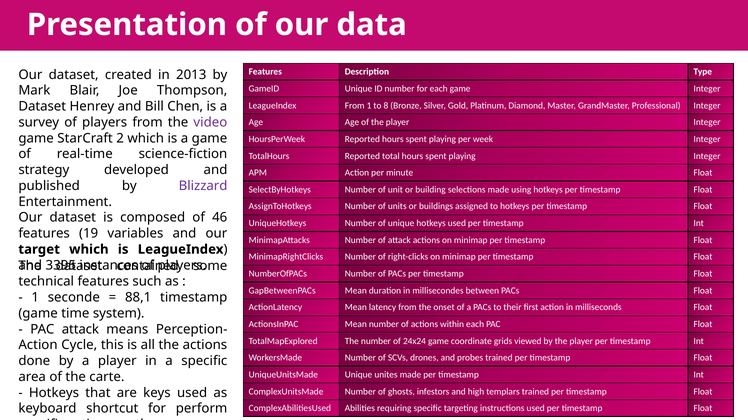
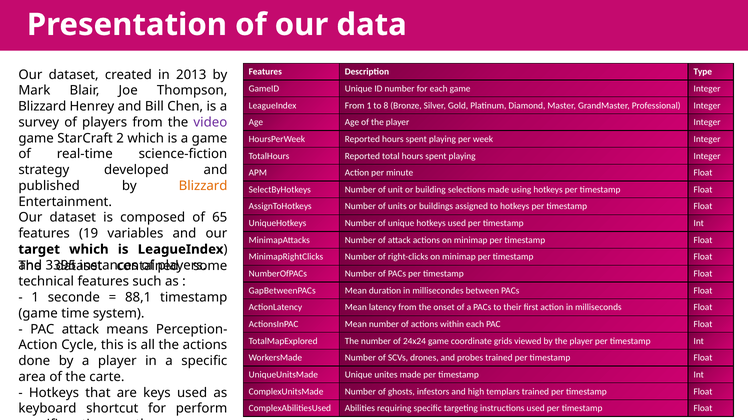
Dataset: Dataset -> Blizzard (42, 107)
Blizzard colour: purple -> orange (203, 186)
46: 46 -> 65 (220, 218)
